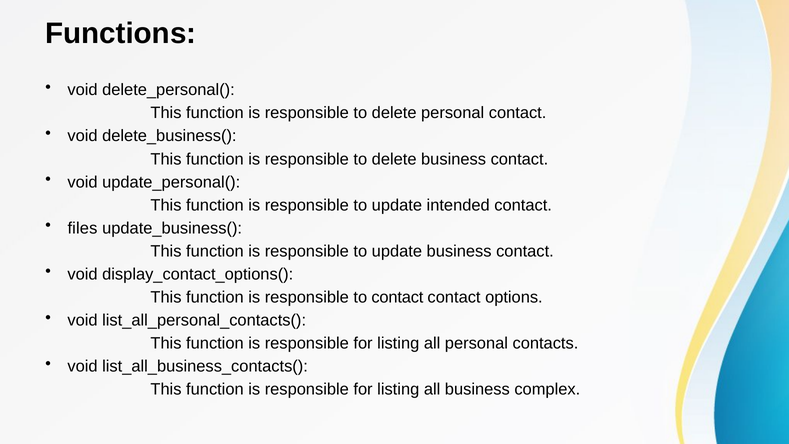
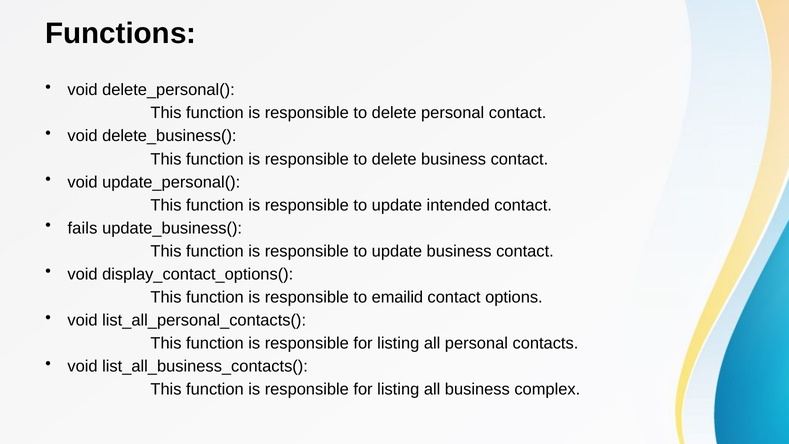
files: files -> fails (82, 228)
to contact: contact -> emailid (397, 297)
